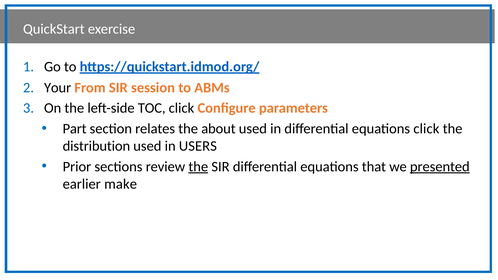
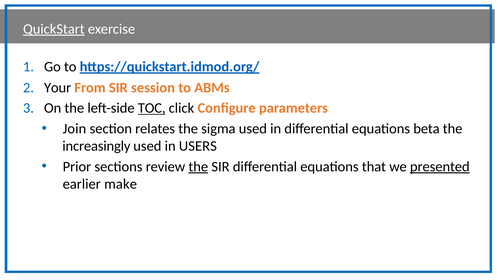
QuickStart underline: none -> present (54, 29)
TOC underline: none -> present (152, 108)
Part: Part -> Join (74, 129)
about: about -> sigma (218, 129)
equations click: click -> beta (427, 129)
distribution: distribution -> increasingly (96, 146)
